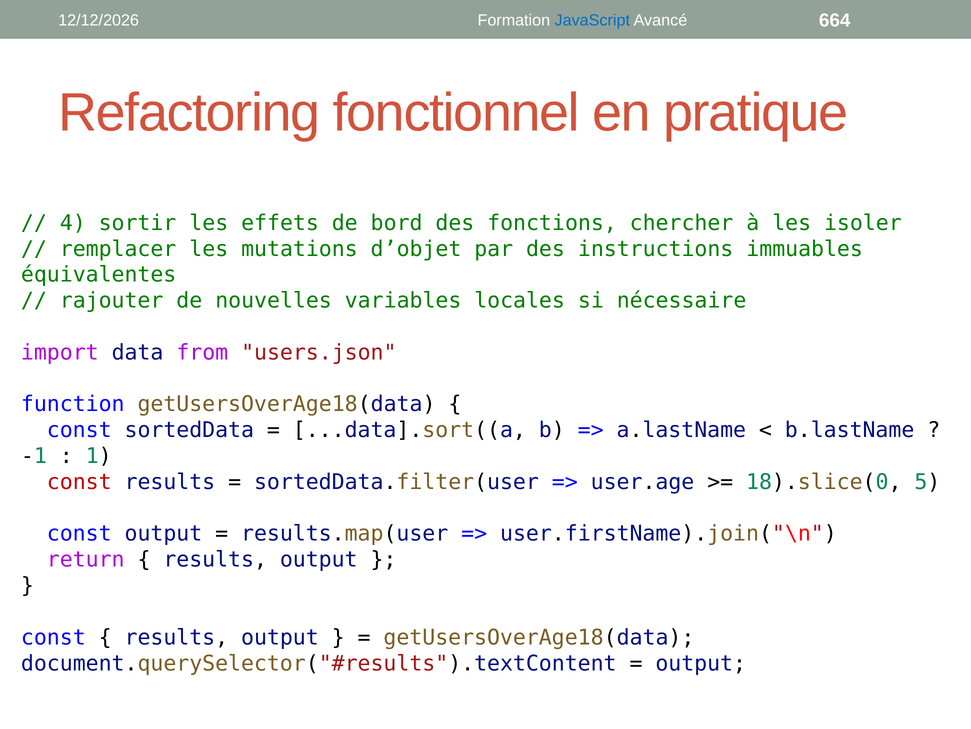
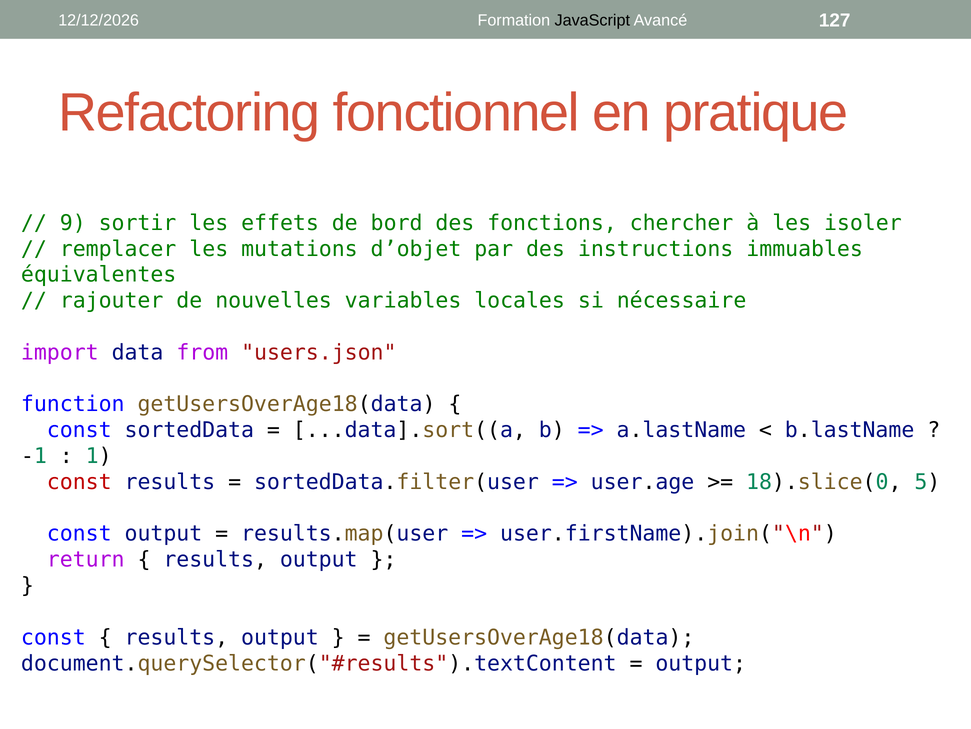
JavaScript colour: blue -> black (592, 21)
664: 664 -> 127 (835, 21)
4: 4 -> 9 (73, 223)
